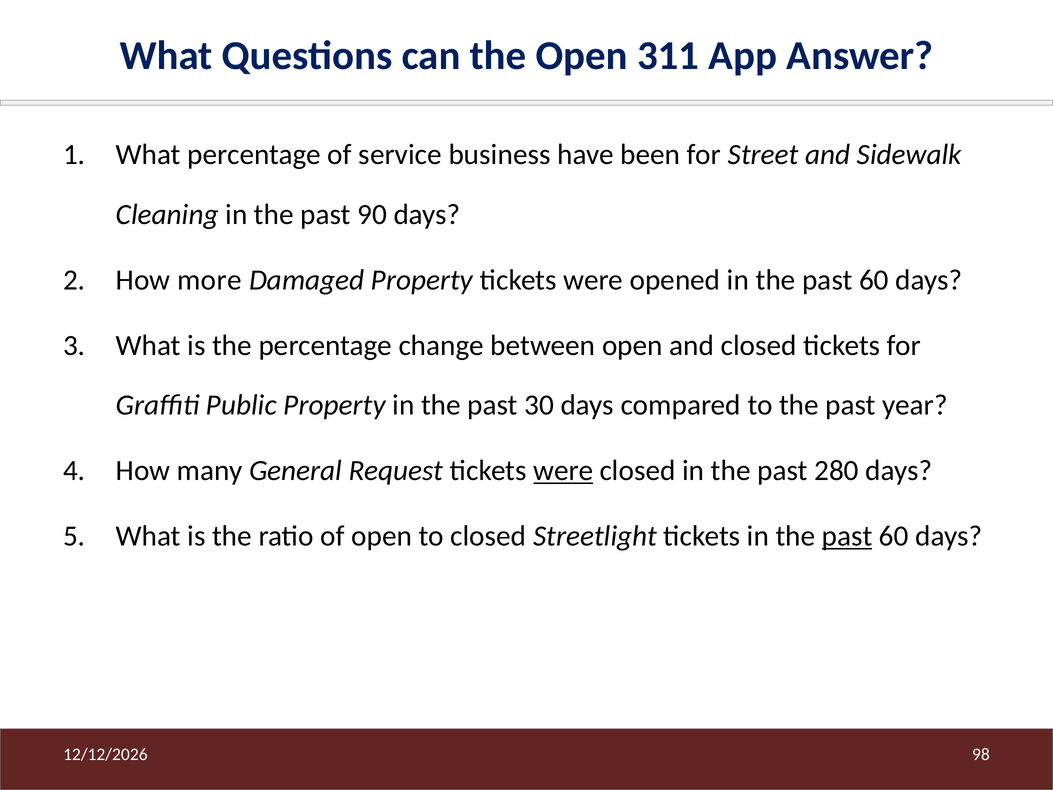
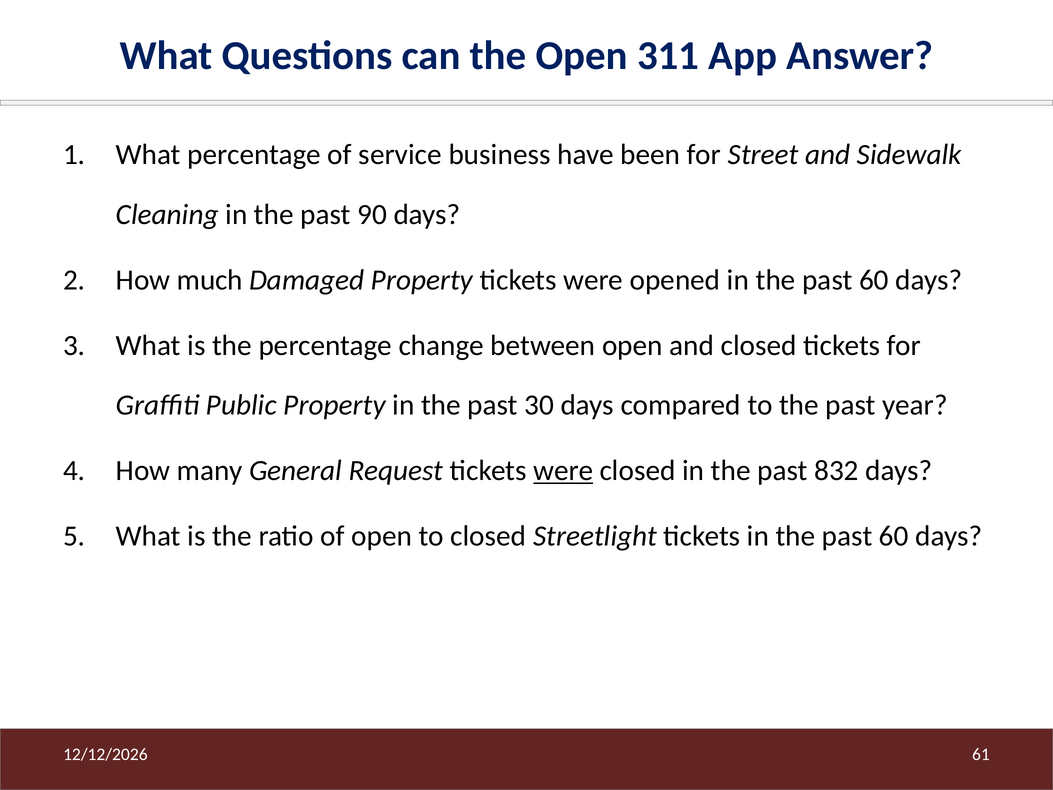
more: more -> much (210, 280)
280: 280 -> 832 (836, 471)
past underline: present -> none (847, 536)
98: 98 -> 61 (981, 754)
